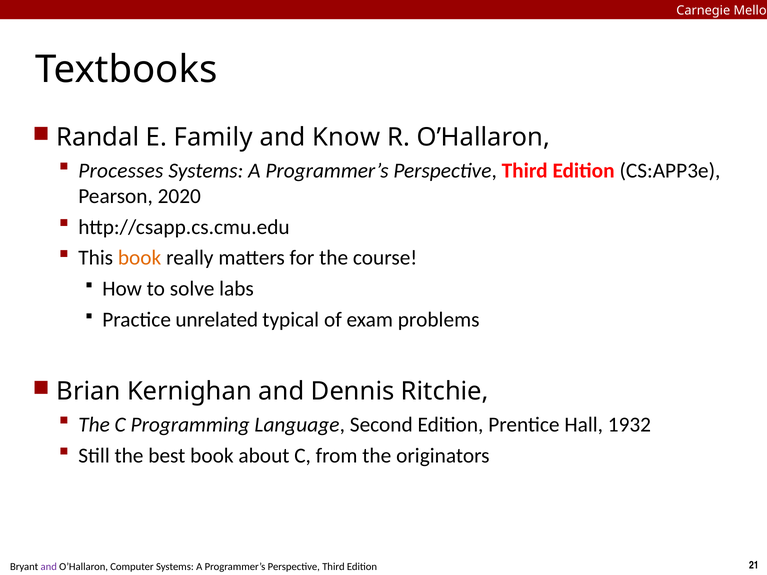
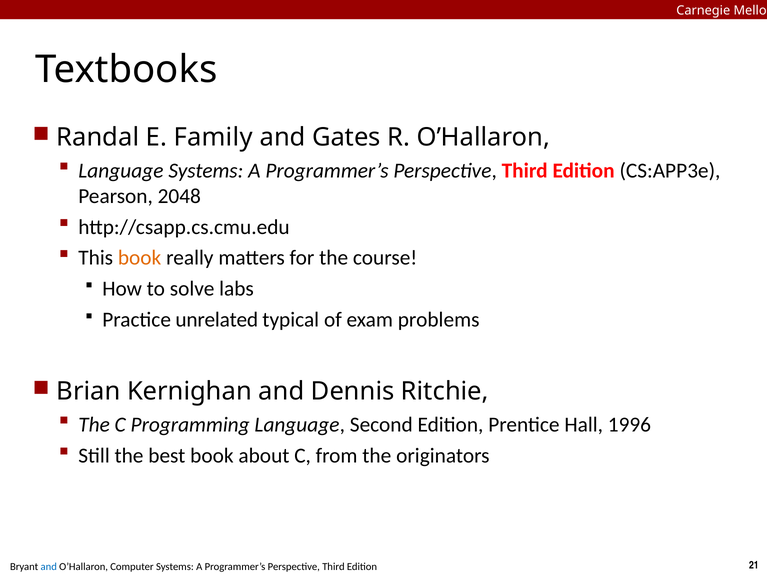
Know: Know -> Gates (346, 138)
Processes: Processes -> Language (121, 171)
2020: 2020 -> 2048 (179, 196)
1932: 1932 -> 1996 (629, 425)
and colour: purple -> blue (49, 567)
